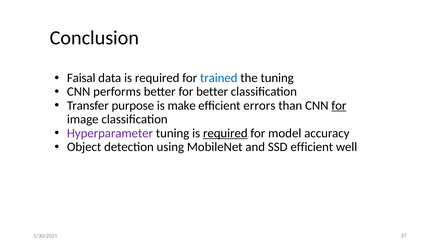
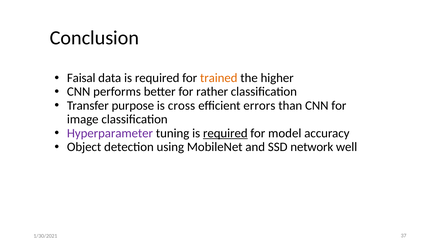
trained colour: blue -> orange (219, 78)
the tuning: tuning -> higher (277, 78)
for better: better -> rather (212, 92)
make: make -> cross (182, 106)
for underline: present -> none (339, 106)
SSD efficient: efficient -> network (312, 147)
